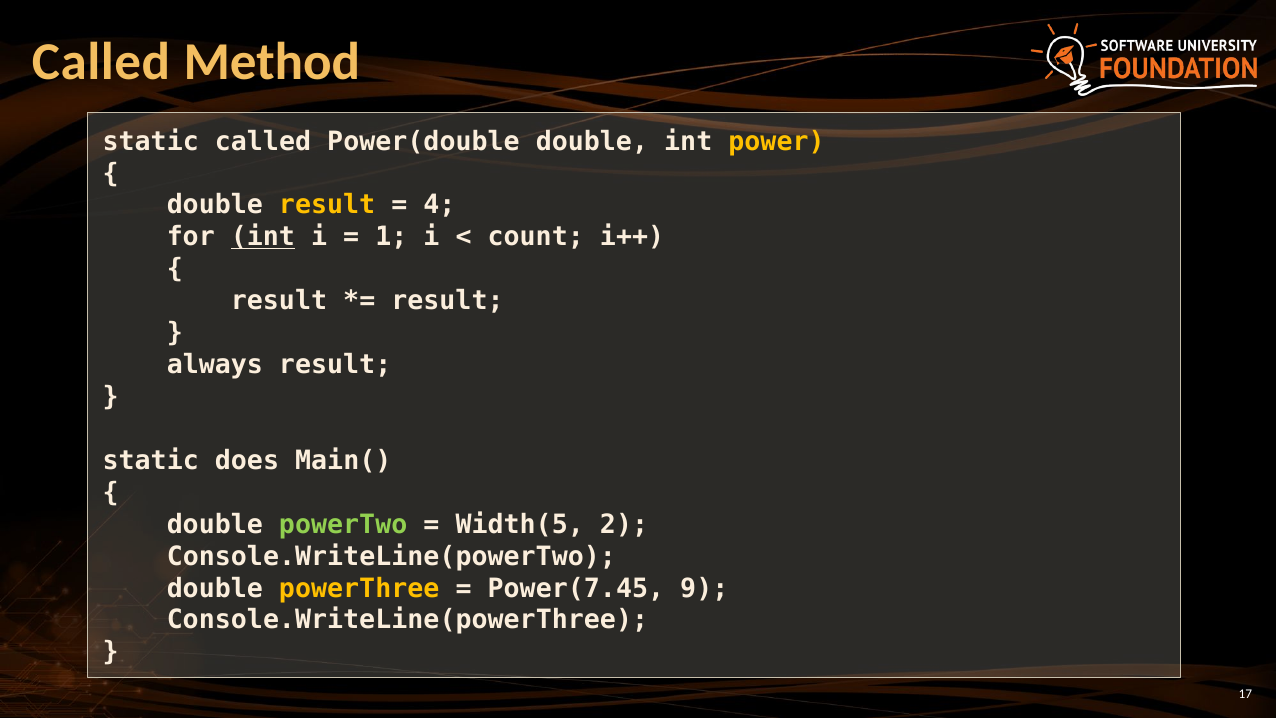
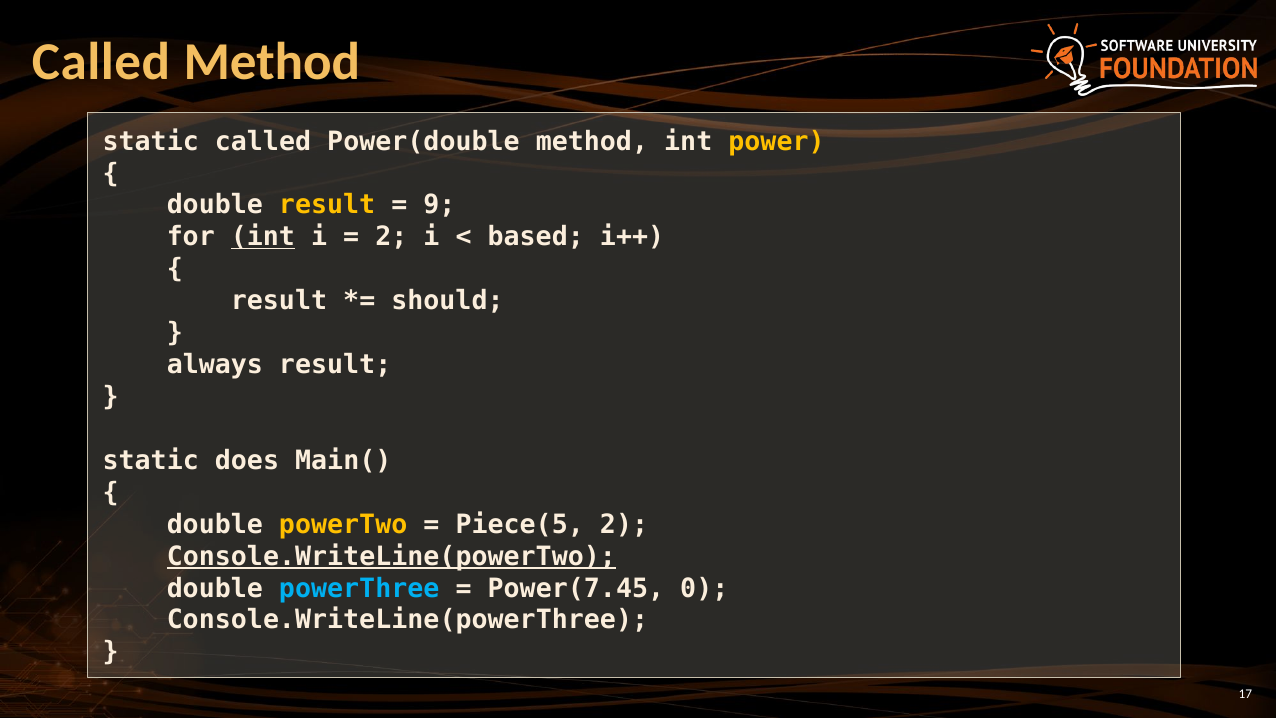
Power(double double: double -> method (592, 141)
4: 4 -> 9 (439, 205)
1: 1 -> 2 (391, 237)
count: count -> based (536, 237)
result: result -> should (447, 301)
powerTwo colour: light green -> yellow (343, 524)
Width(5: Width(5 -> Piece(5 (520, 524)
Console.WriteLine(powerTwo underline: none -> present (391, 556)
powerThree colour: yellow -> light blue (359, 588)
9: 9 -> 0 (704, 588)
